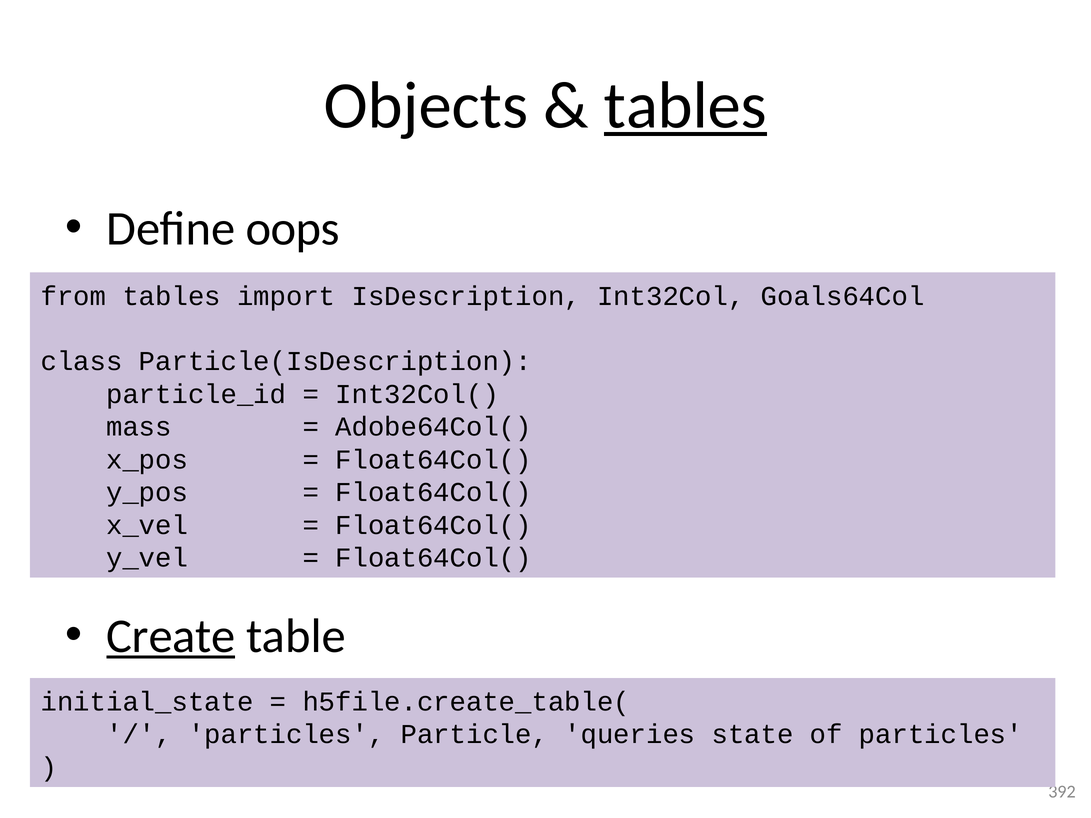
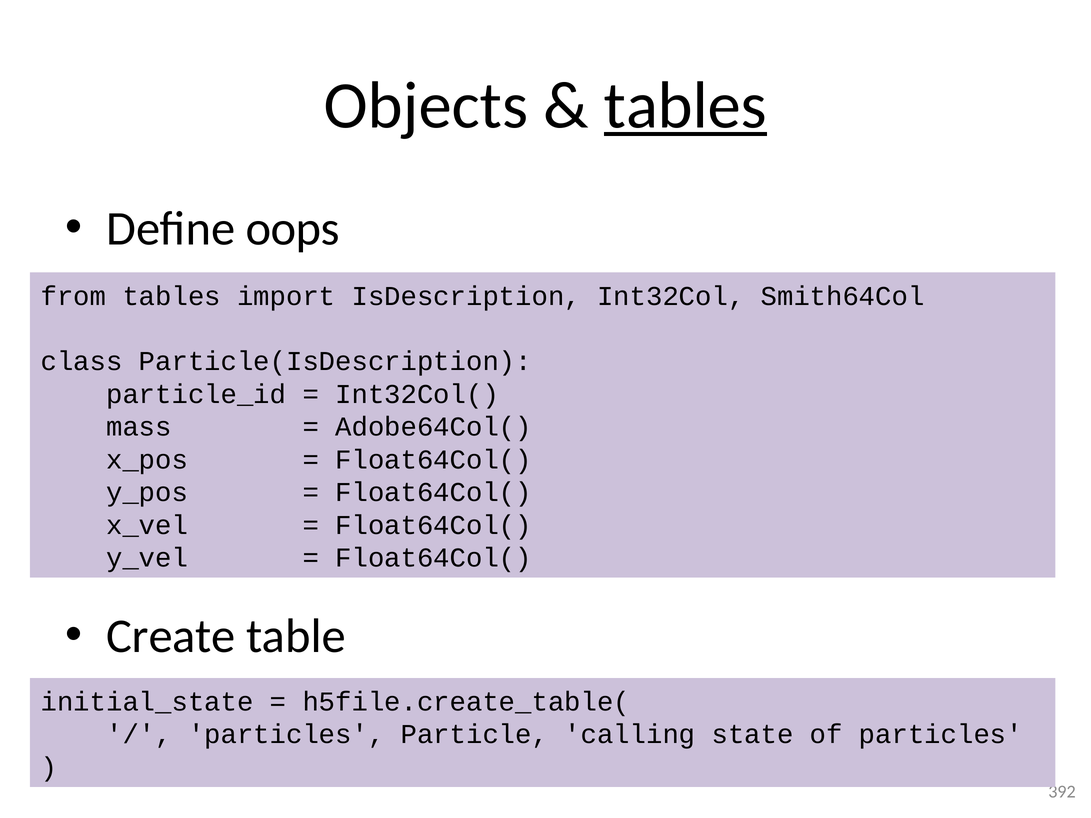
Goals64Col: Goals64Col -> Smith64Col (843, 296)
Create underline: present -> none (171, 636)
queries: queries -> calling (630, 735)
